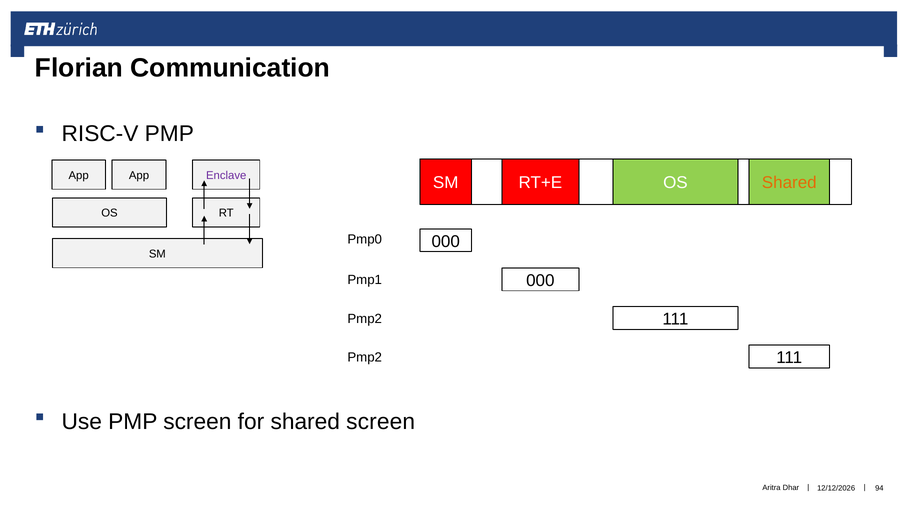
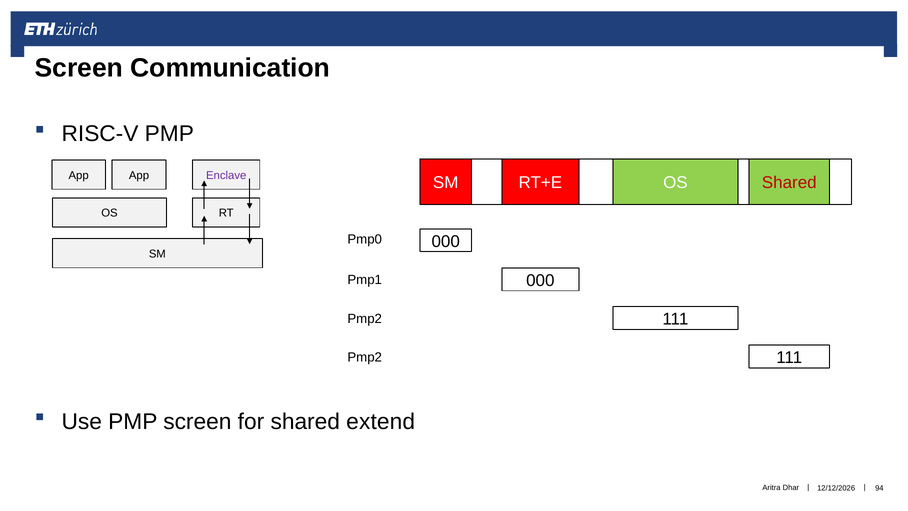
Florian: Florian -> Screen (79, 68)
Shared colour: orange -> red (789, 183)
shared screen: screen -> extend (381, 422)
